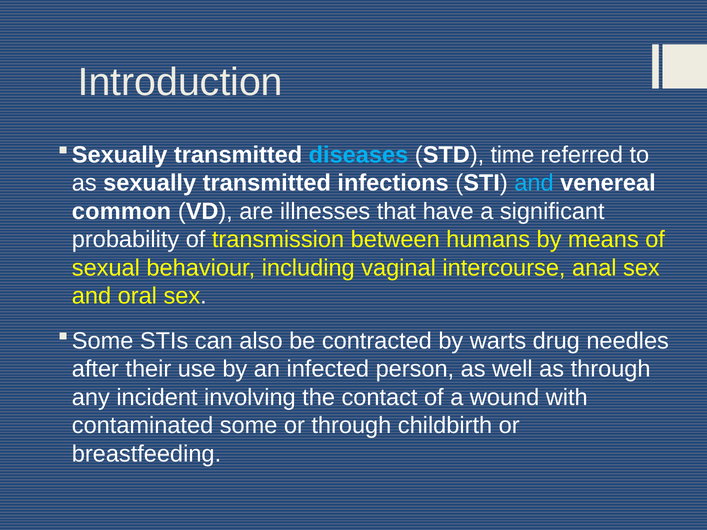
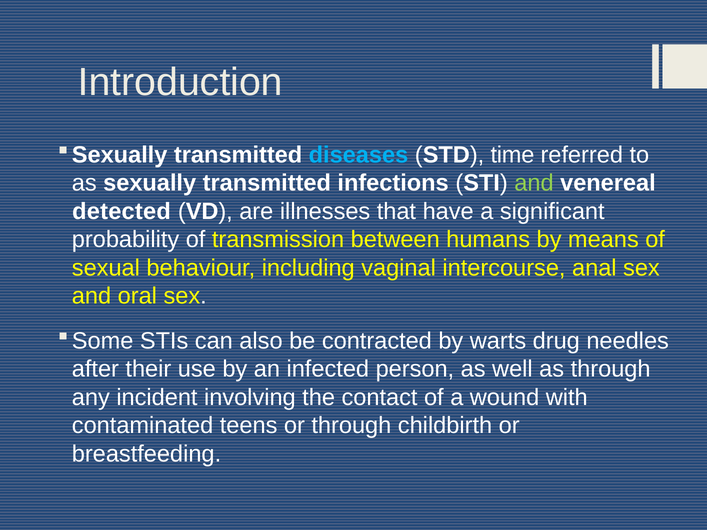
and colour: light blue -> light green (534, 183)
common: common -> detected (121, 211)
some: some -> teens (249, 426)
